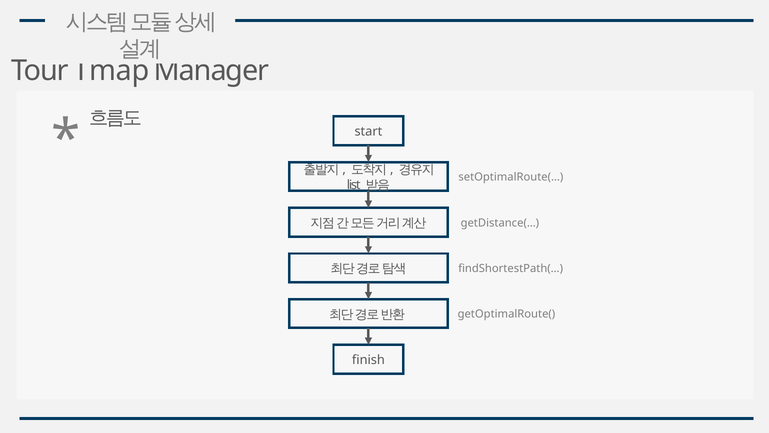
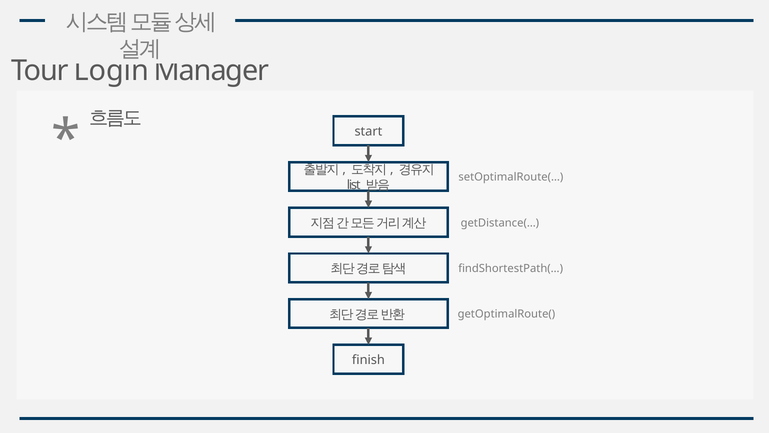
Tmap: Tmap -> Login (111, 71)
